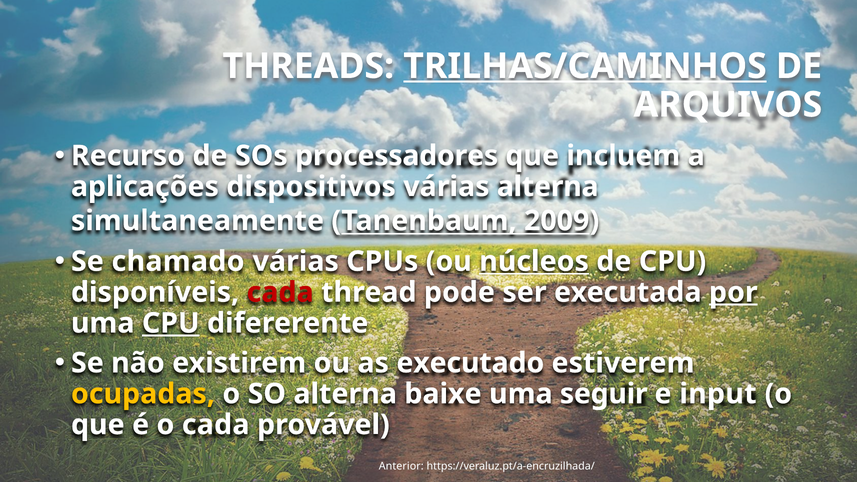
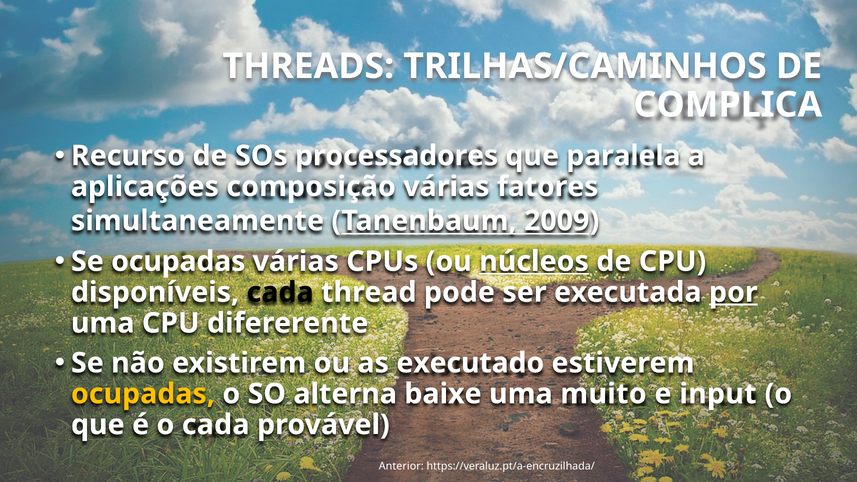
TRILHAS/CAMINHOS underline: present -> none (585, 66)
ARQUIVOS: ARQUIVOS -> COMPLICA (728, 105)
incluem: incluem -> paralela (623, 156)
dispositivos: dispositivos -> composição (311, 187)
várias alterna: alterna -> fatores (548, 187)
Se chamado: chamado -> ocupadas (178, 261)
cada colour: red -> black (280, 292)
CPU underline: present -> none (171, 323)
seguir: seguir -> muito (603, 394)
